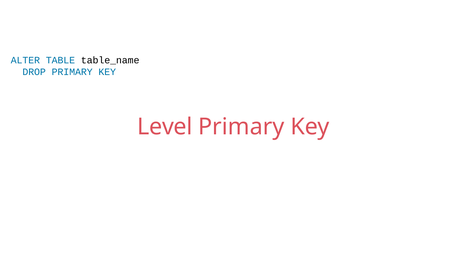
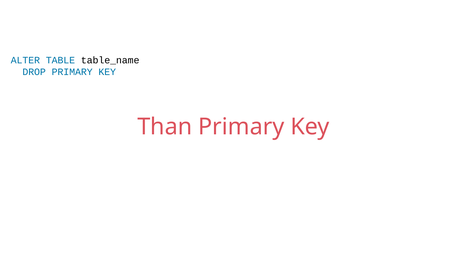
Level: Level -> Than (165, 127)
